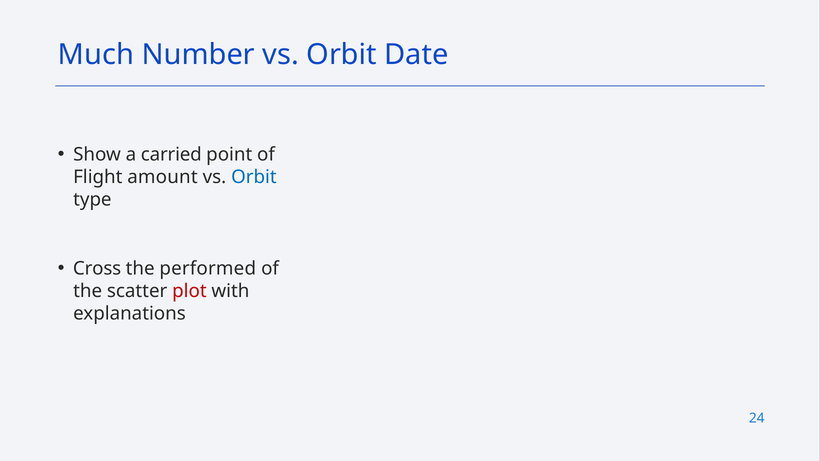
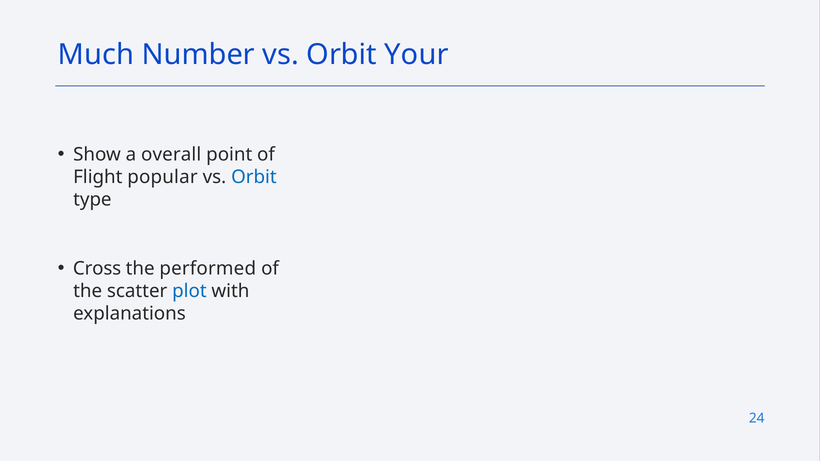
Date: Date -> Your (416, 55)
carried: carried -> overall (171, 155)
amount: amount -> popular (162, 177)
plot colour: red -> blue (189, 291)
